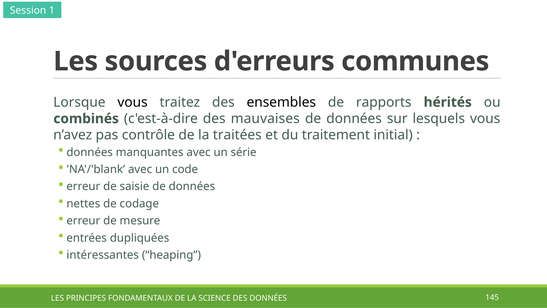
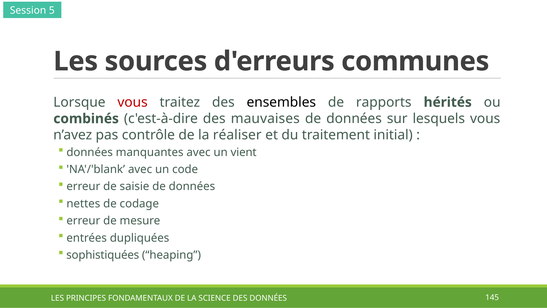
1: 1 -> 5 (52, 11)
vous colour: black -> red (133, 102)
traitées: traitées -> réaliser (237, 135)
série: série -> vient (244, 152)
intéressantes: intéressantes -> sophistiquées (103, 255)
